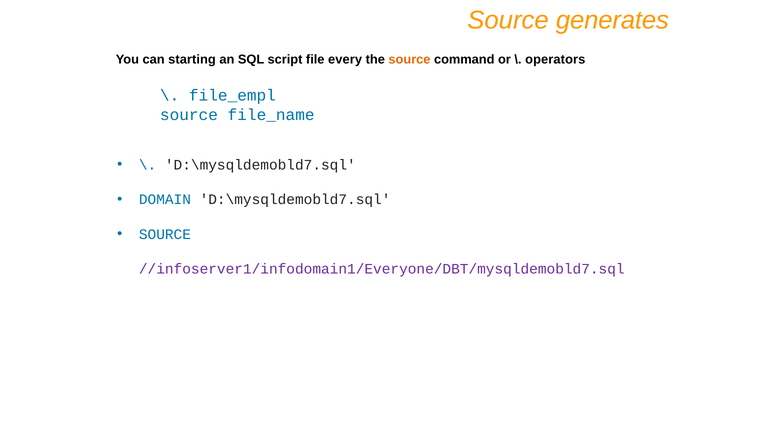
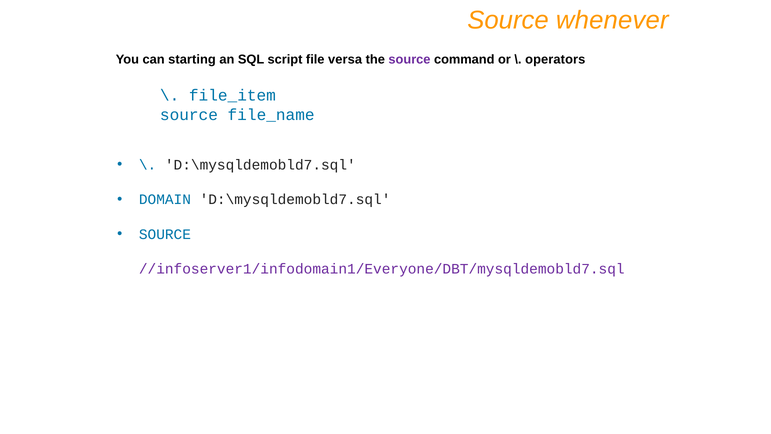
generates: generates -> whenever (612, 20)
every: every -> versa (345, 60)
source colour: orange -> purple (410, 60)
file_empl: file_empl -> file_item (232, 96)
